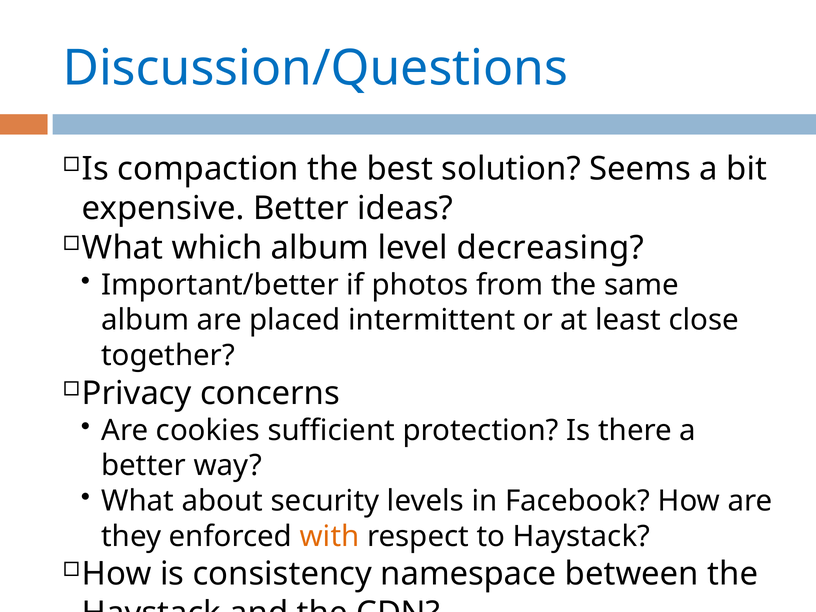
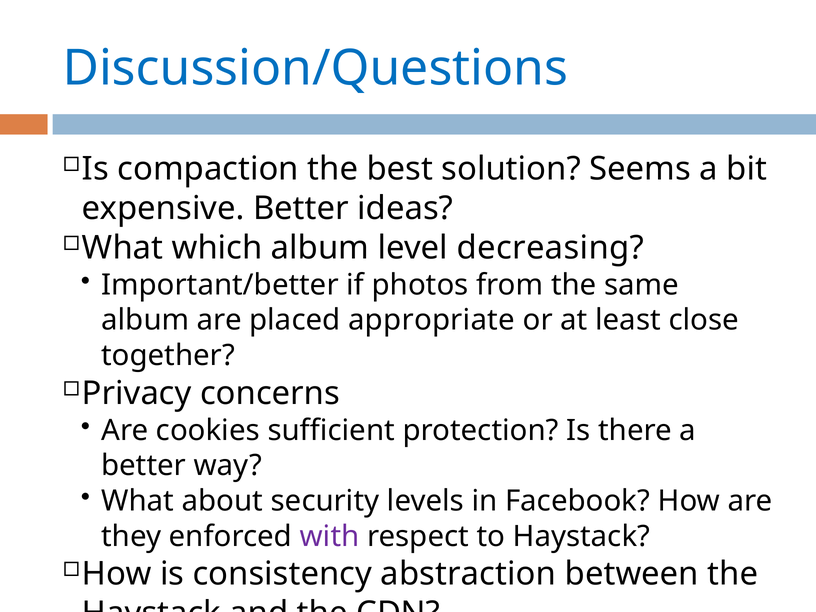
intermittent: intermittent -> appropriate (432, 320)
with colour: orange -> purple (330, 536)
namespace: namespace -> abstraction (468, 574)
